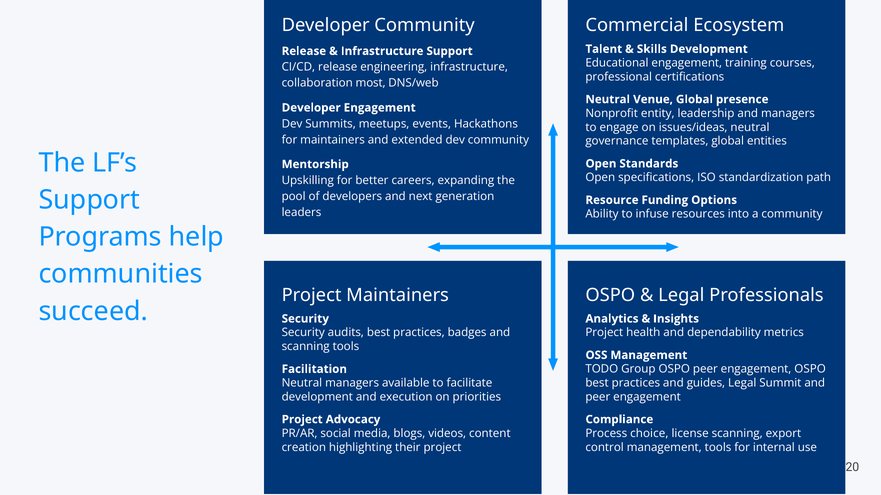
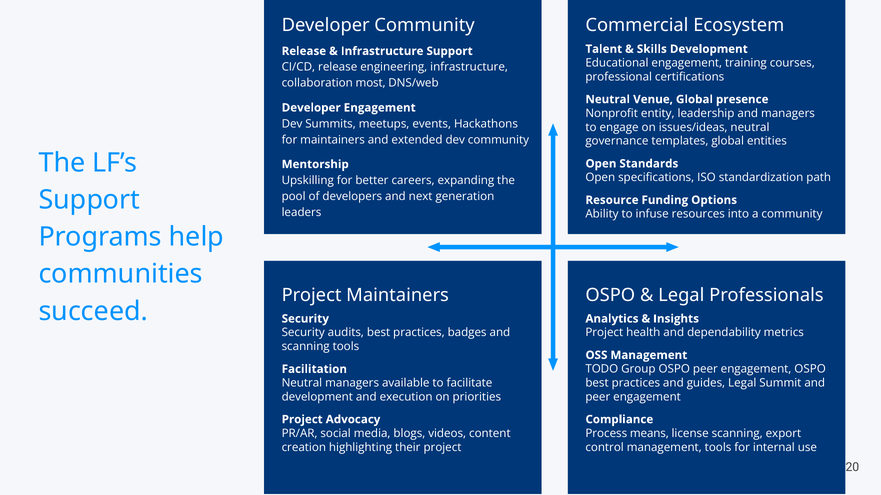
choice: choice -> means (649, 434)
